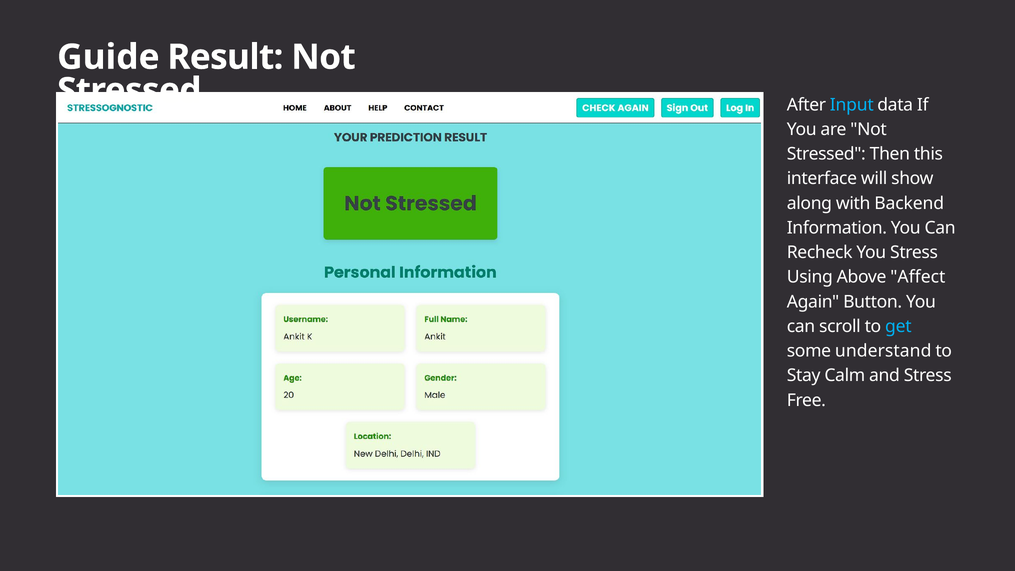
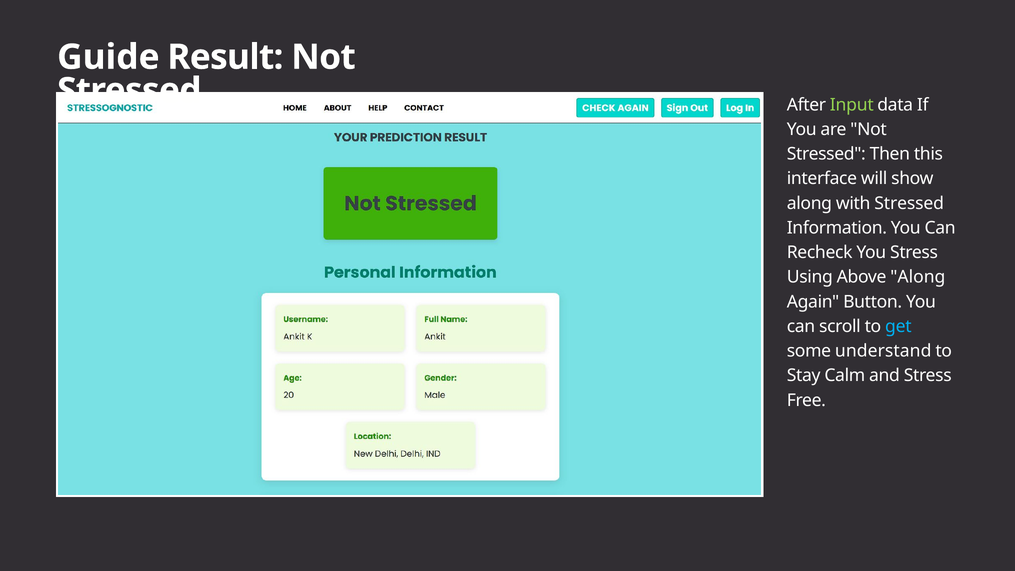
Input colour: light blue -> light green (852, 105)
with Backend: Backend -> Stressed (909, 203)
Above Affect: Affect -> Along (918, 277)
